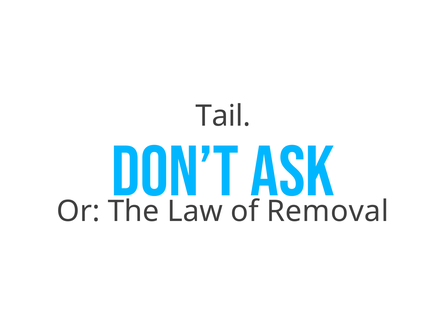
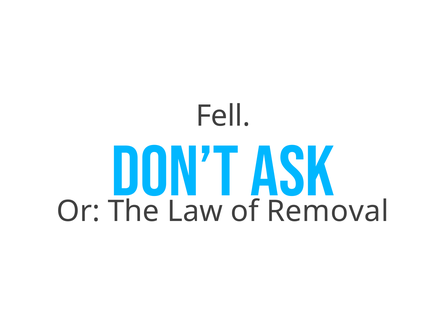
Tail: Tail -> Fell (223, 116)
